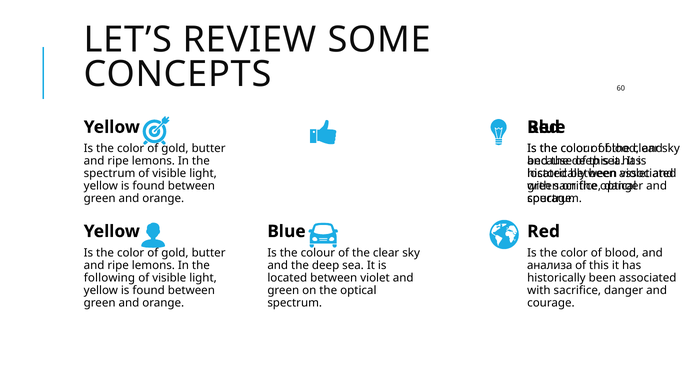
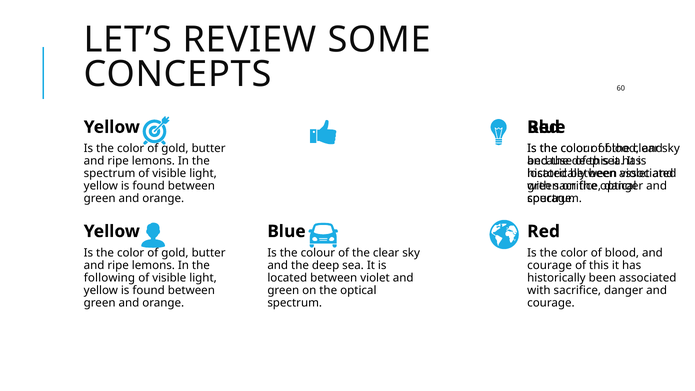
анализа: анализа -> courage (550, 265)
